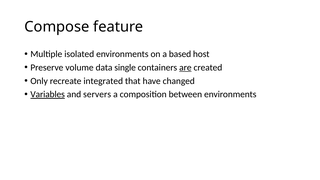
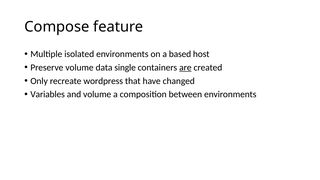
integrated: integrated -> wordpress (103, 81)
Variables underline: present -> none (48, 94)
and servers: servers -> volume (97, 94)
